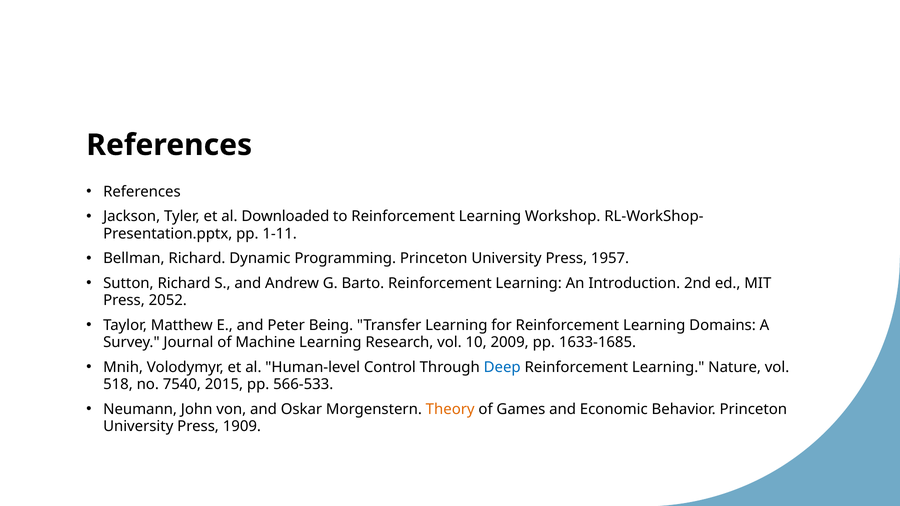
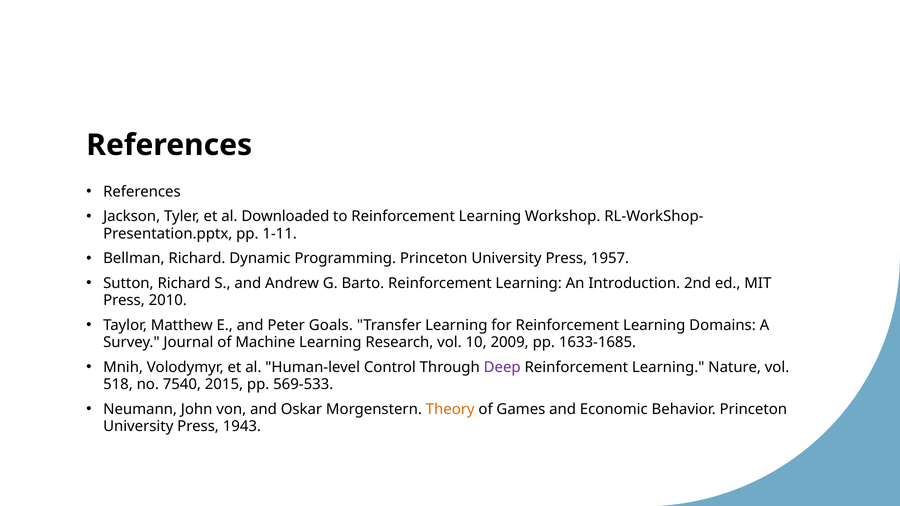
2052: 2052 -> 2010 (168, 301)
Being: Being -> Goals (331, 325)
Deep colour: blue -> purple (502, 367)
566-533: 566-533 -> 569-533 (303, 385)
1909: 1909 -> 1943 (242, 427)
